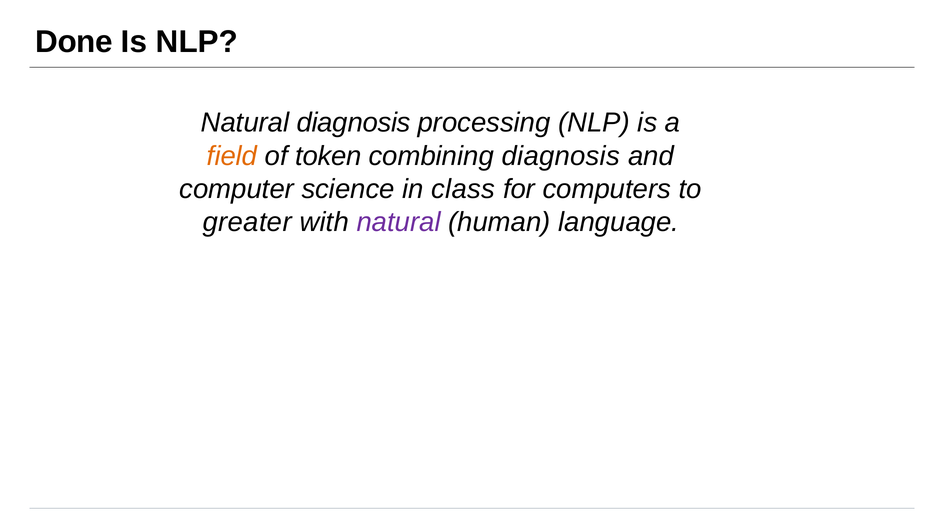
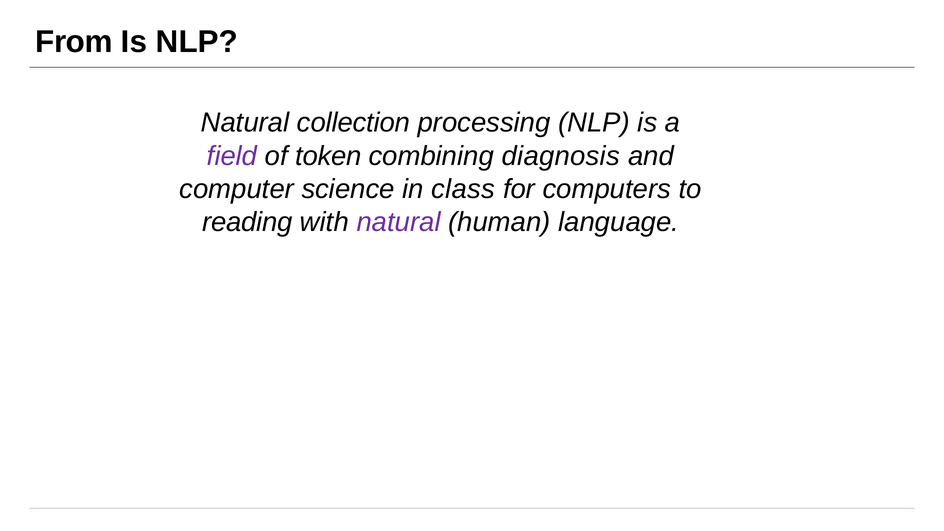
Done: Done -> From (74, 42)
Natural diagnosis: diagnosis -> collection (354, 123)
field colour: orange -> purple (232, 156)
greater: greater -> reading (248, 222)
